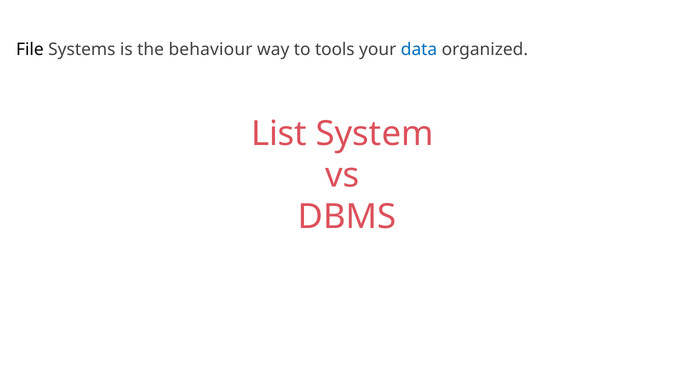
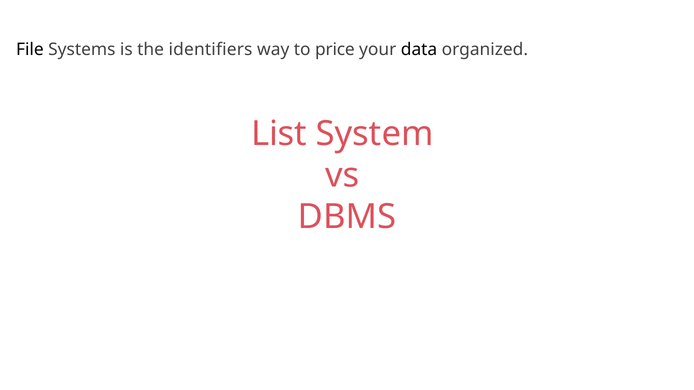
behaviour: behaviour -> identifiers (210, 49)
tools: tools -> price (335, 49)
data colour: blue -> black (419, 49)
